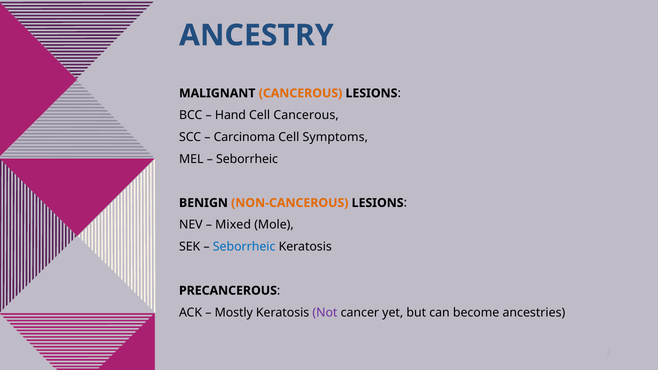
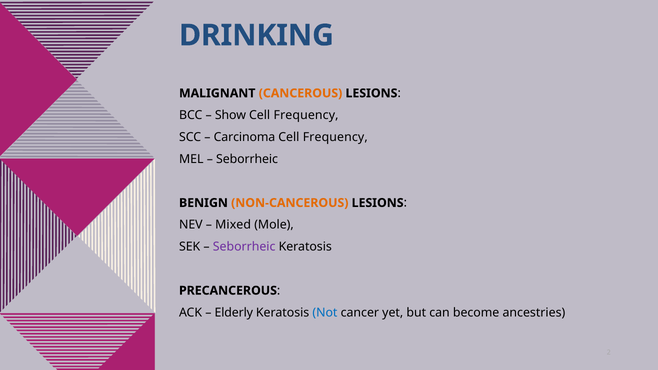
ANCESTRY: ANCESTRY -> DRINKING (256, 35)
Hand: Hand -> Show (230, 115)
Cancerous: Cancerous -> Frequency (306, 115)
Symptoms: Symptoms -> Frequency (335, 137)
Seborrheic colour: blue -> purple (244, 247)
Mostly: Mostly -> Elderly (234, 313)
Not colour: purple -> blue (325, 313)
